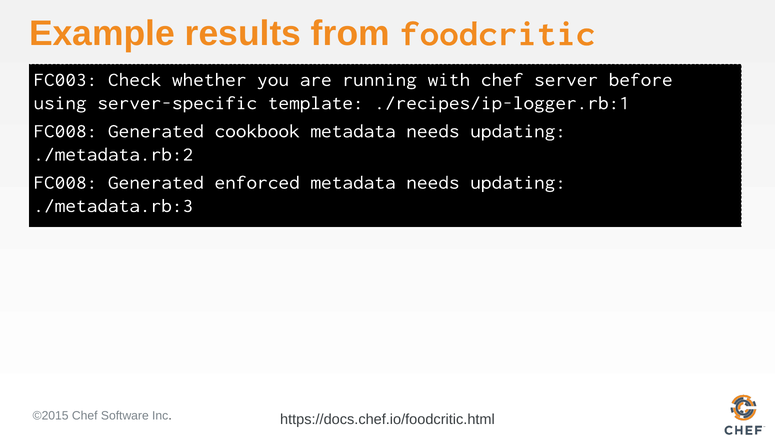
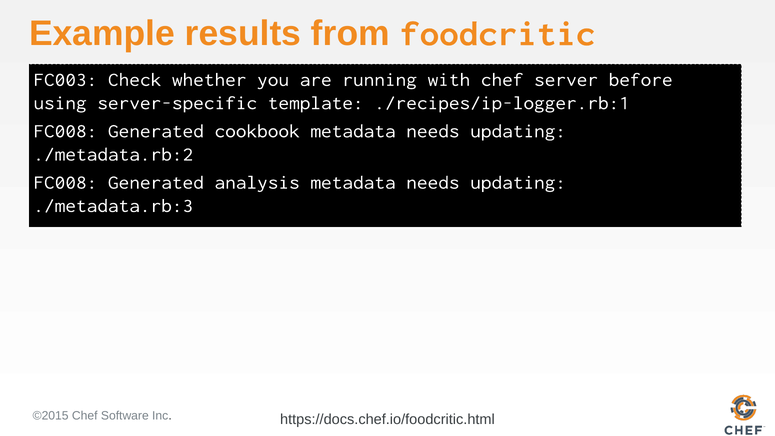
enforced: enforced -> analysis (257, 182)
